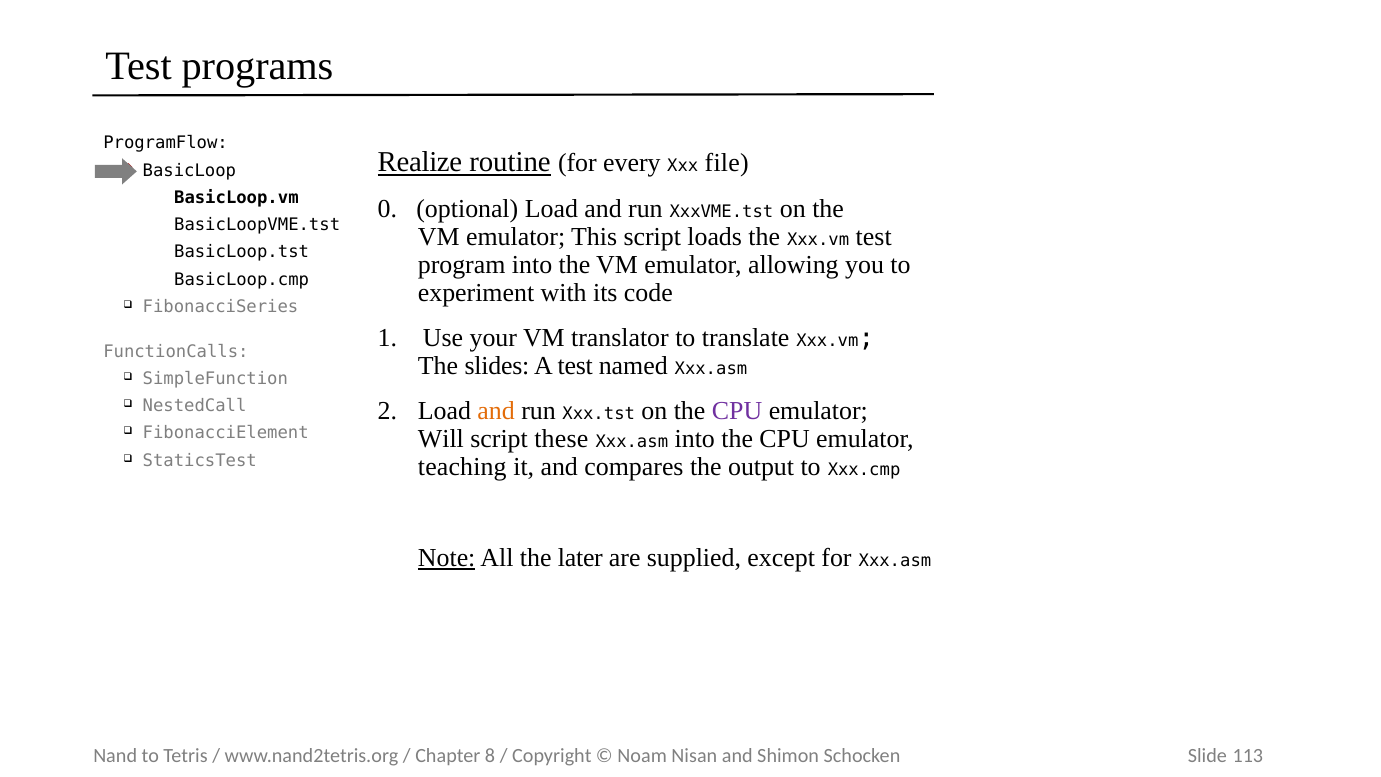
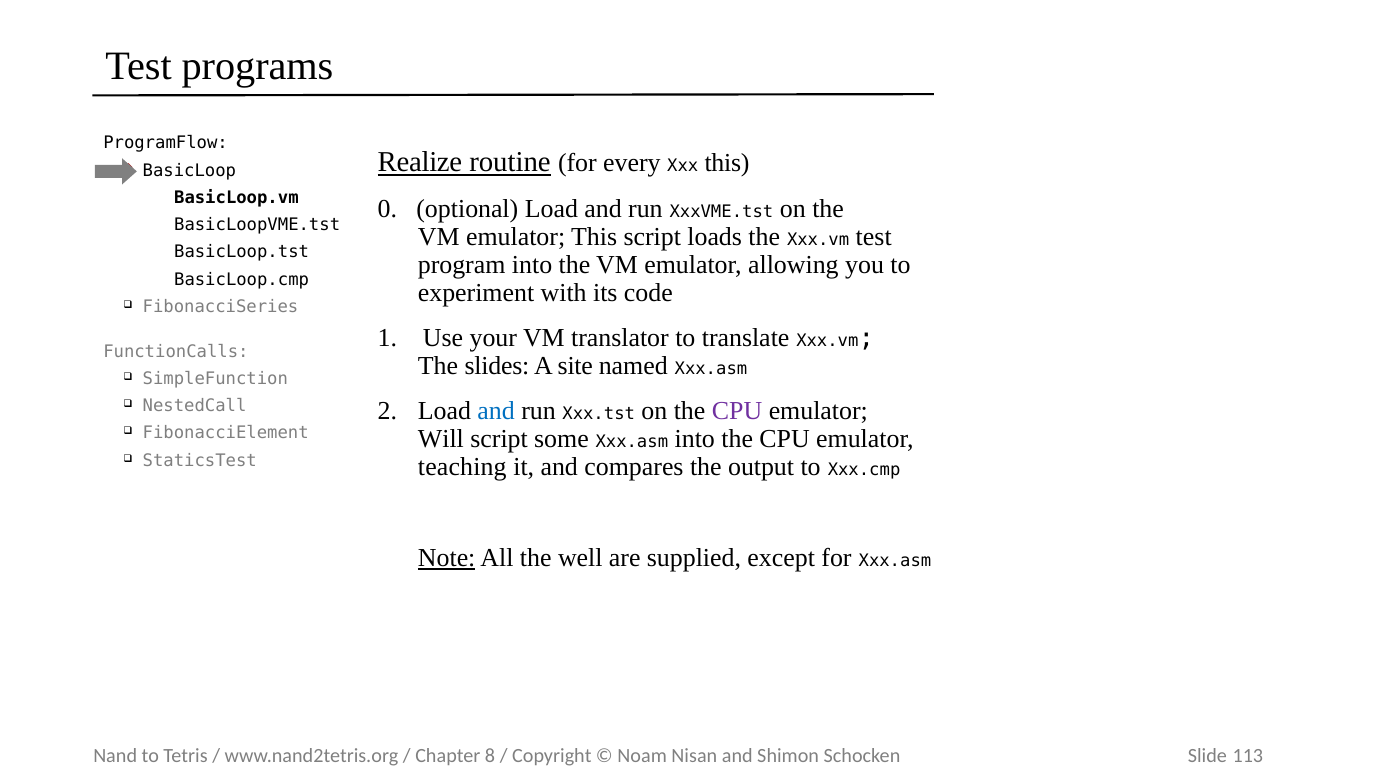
Xxx file: file -> this (727, 163)
A test: test -> site (575, 366)
and colour: orange -> blue (496, 411)
these: these -> some (561, 439)
later: later -> well (580, 558)
